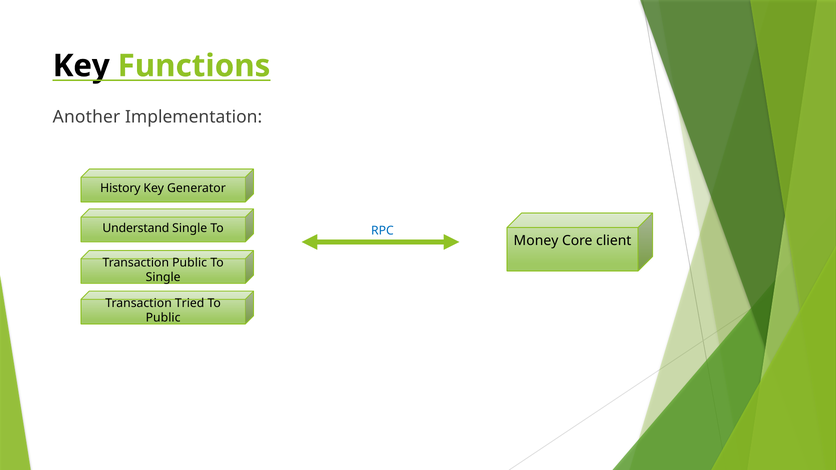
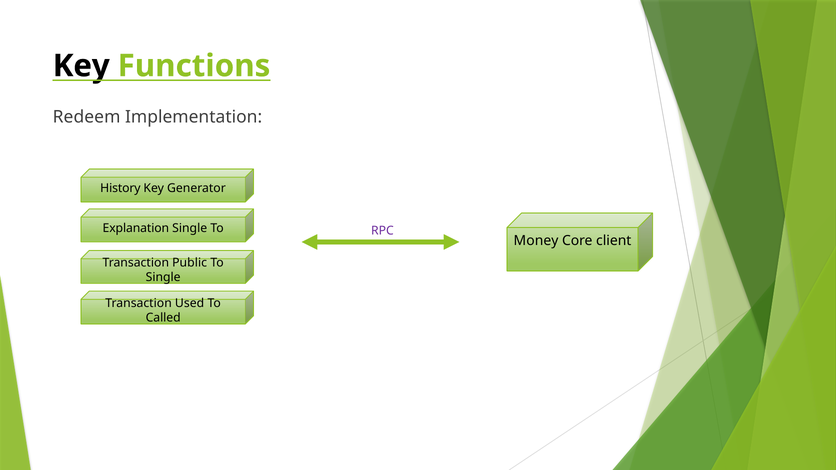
Another: Another -> Redeem (87, 117)
Understand: Understand -> Explanation (136, 228)
RPC colour: blue -> purple (382, 231)
Tried: Tried -> Used (190, 303)
Public: Public -> Called (163, 318)
